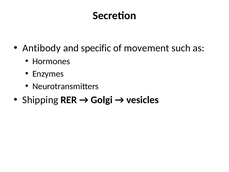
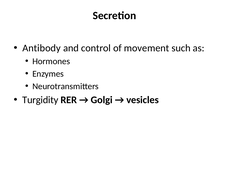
specific: specific -> control (96, 48)
Shipping: Shipping -> Turgidity (40, 100)
